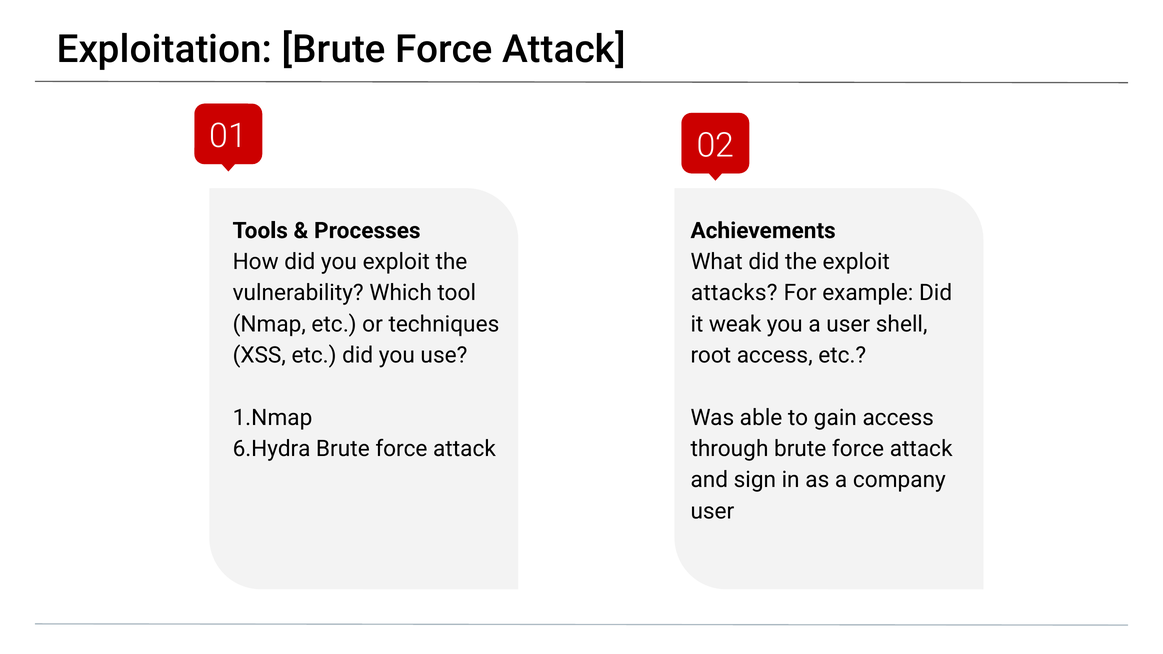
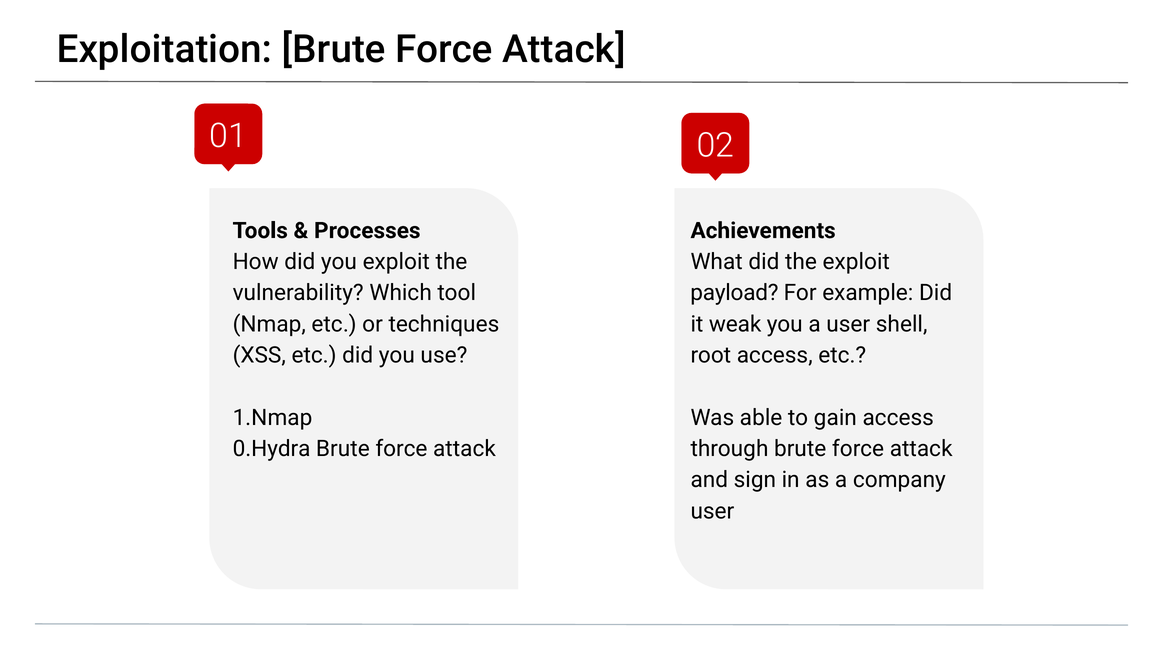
attacks: attacks -> payload (734, 293)
6.Hydra: 6.Hydra -> 0.Hydra (272, 449)
